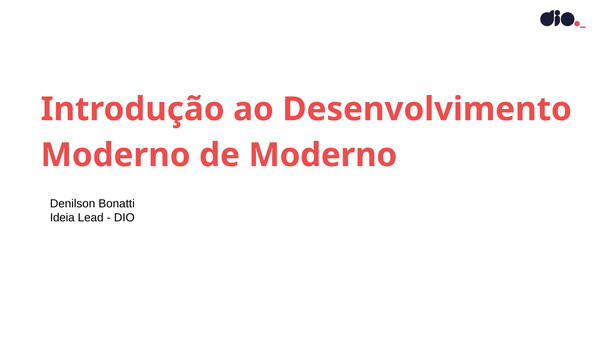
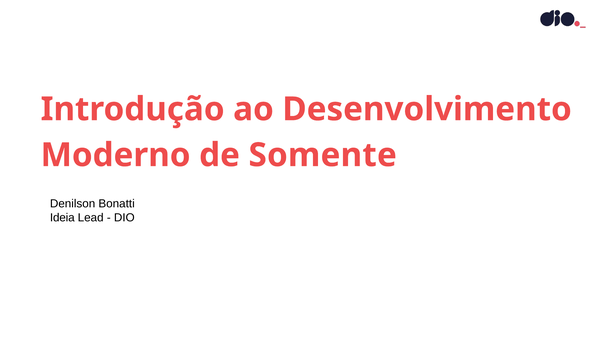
de Moderno: Moderno -> Somente (323, 155)
